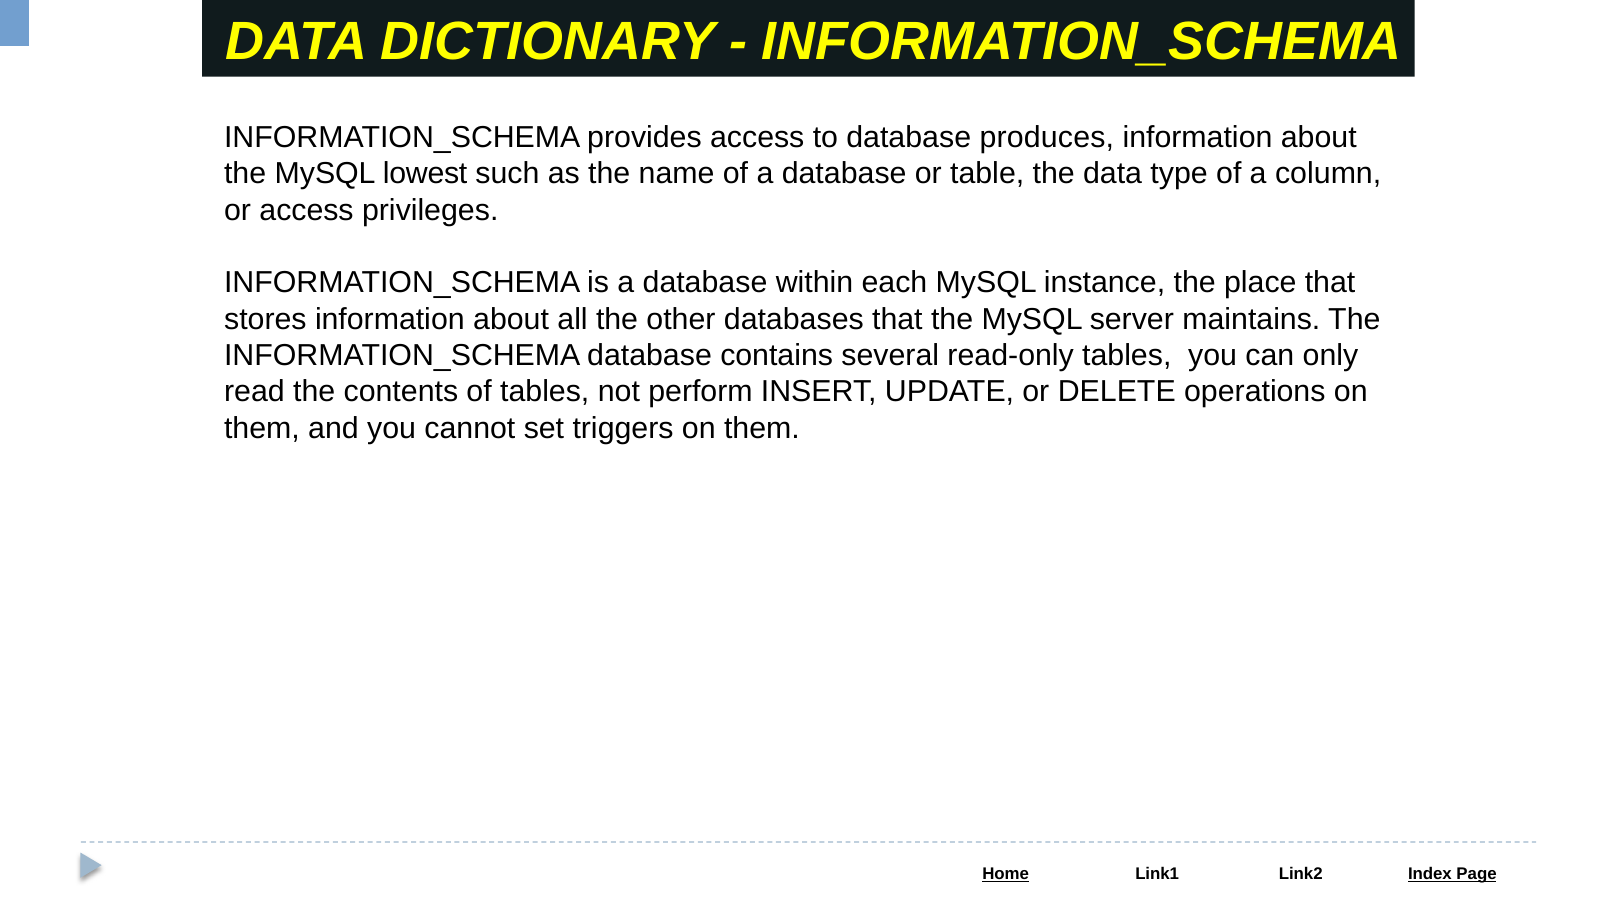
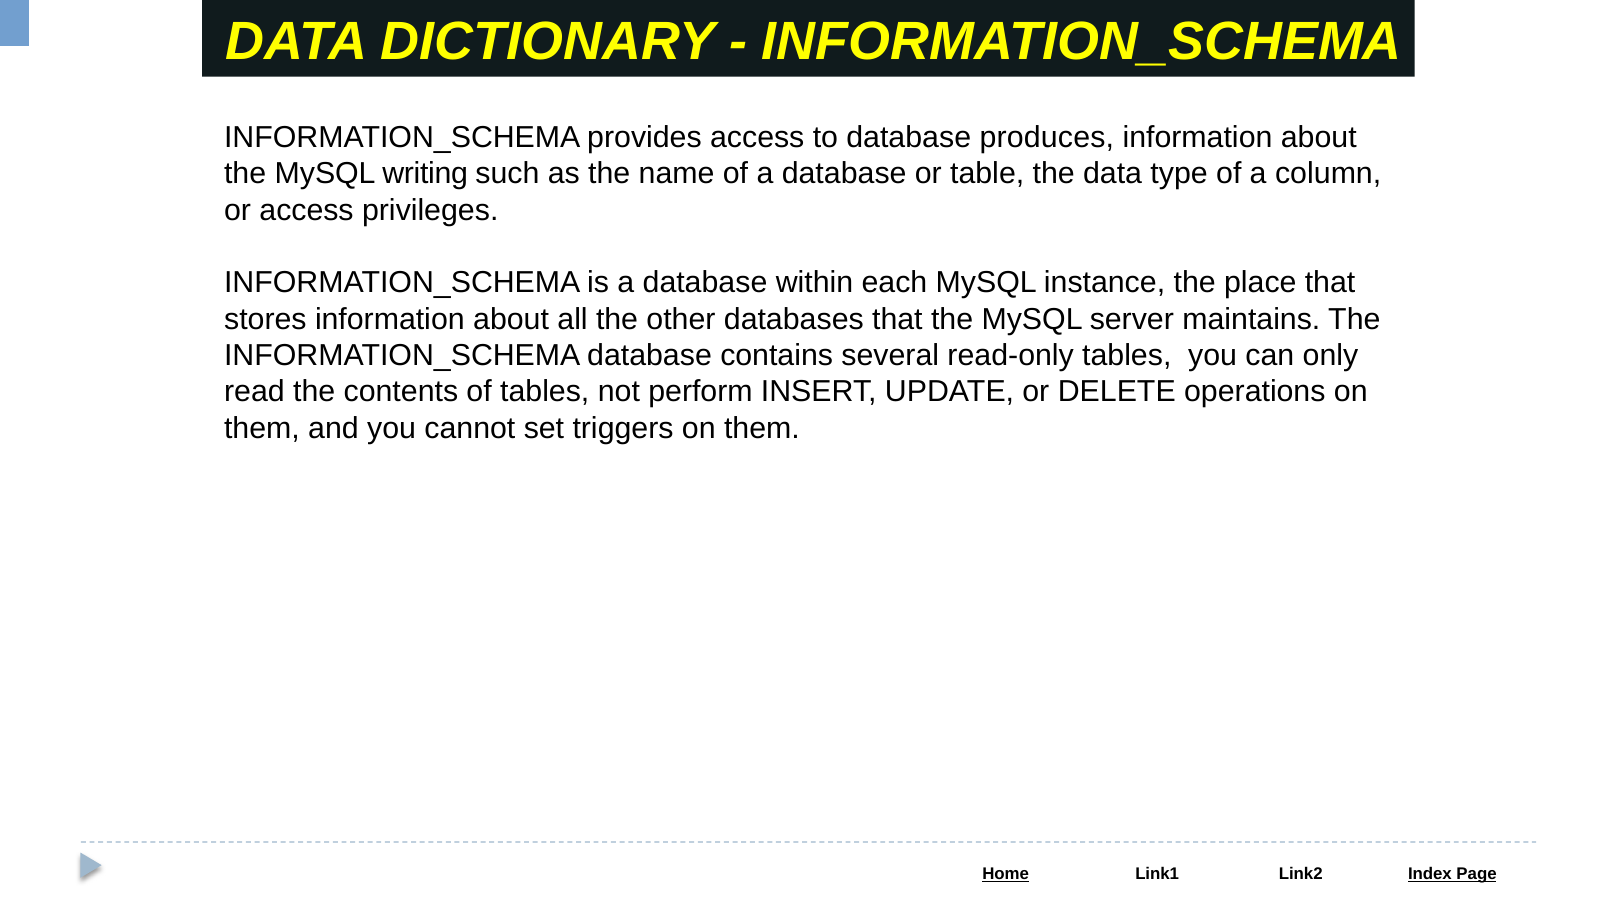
lowest: lowest -> writing (425, 174)
